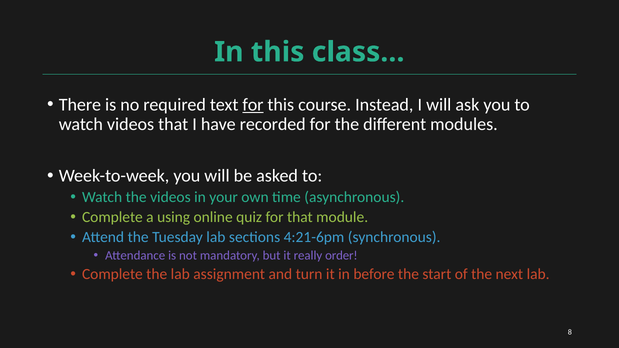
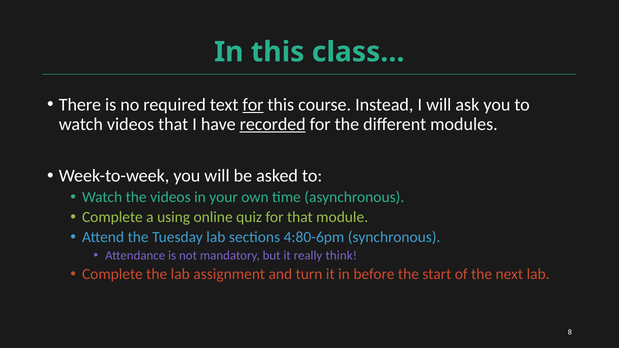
recorded underline: none -> present (273, 124)
4:21-6pm: 4:21-6pm -> 4:80-6pm (314, 237)
order: order -> think (341, 256)
